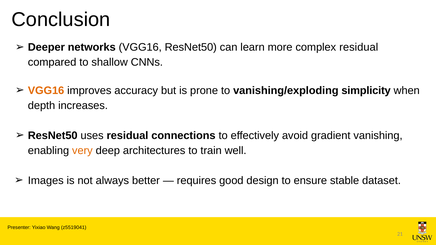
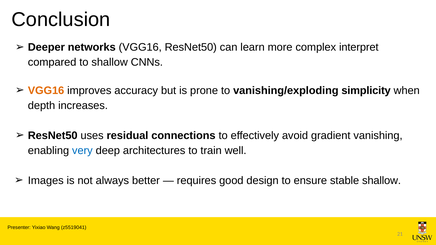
complex residual: residual -> interpret (359, 47)
very colour: orange -> blue (82, 151)
stable dataset: dataset -> shallow (382, 181)
